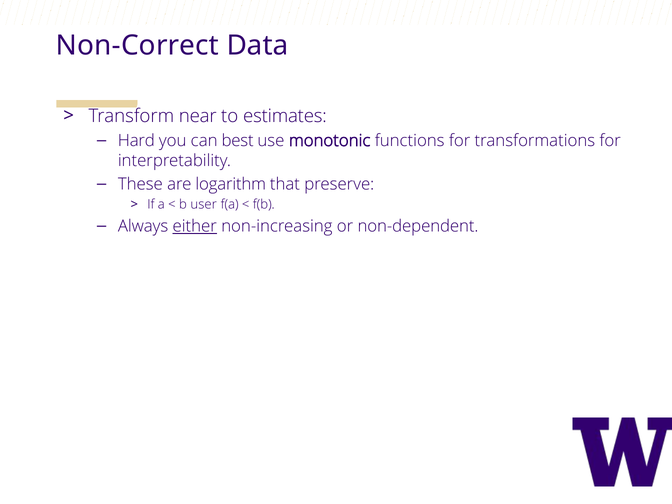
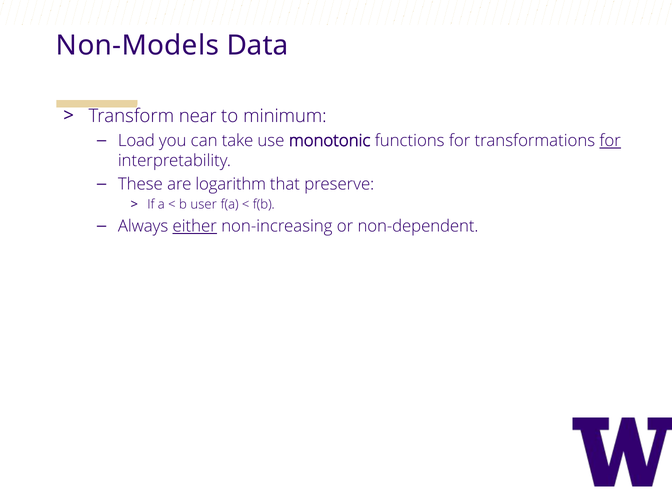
Non-Correct: Non-Correct -> Non-Models (137, 46)
estimates: estimates -> minimum (285, 116)
Hard: Hard -> Load (136, 141)
best: best -> take (238, 141)
for underline: none -> present (610, 141)
